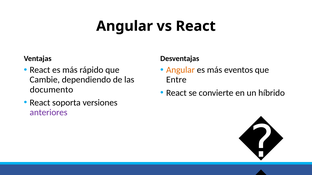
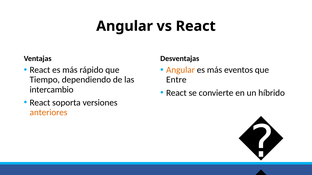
Cambie: Cambie -> Tiempo (45, 80)
documento: documento -> intercambio (52, 90)
anteriores colour: purple -> orange (49, 113)
